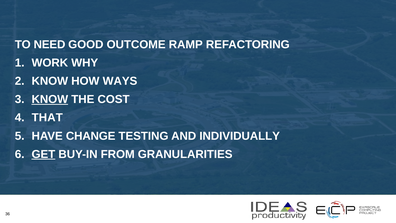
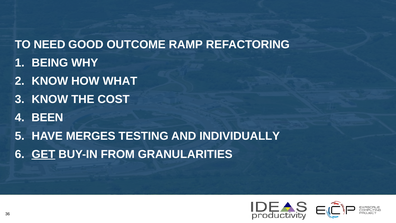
WORK: WORK -> BEING (50, 63)
WAYS: WAYS -> WHAT (120, 81)
KNOW underline: present -> none (50, 99)
THAT: THAT -> BEEN (47, 118)
CHANGE: CHANGE -> MERGES (91, 136)
